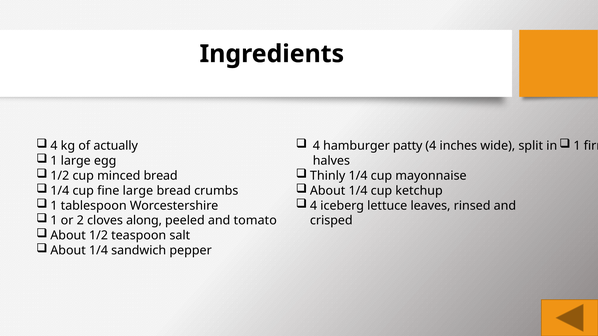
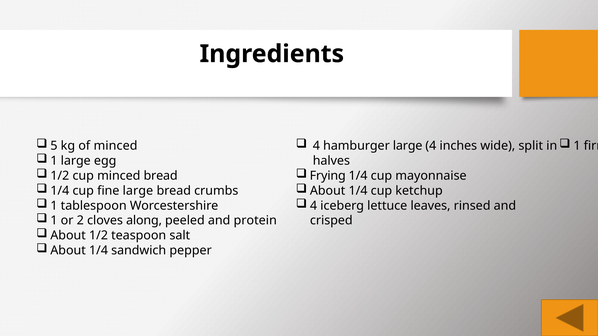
4: 4 -> 5 (54, 146)
of actually: actually -> minced (116, 146)
hamburger patty: patty -> large (408, 146)
Thinly: Thinly -> Frying (328, 176)
and tomato: tomato -> protein (255, 221)
